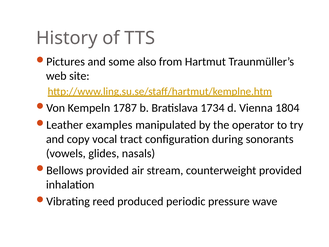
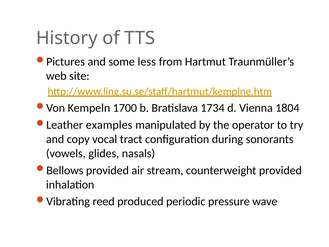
also: also -> less (147, 62)
1787: 1787 -> 1700 (125, 108)
